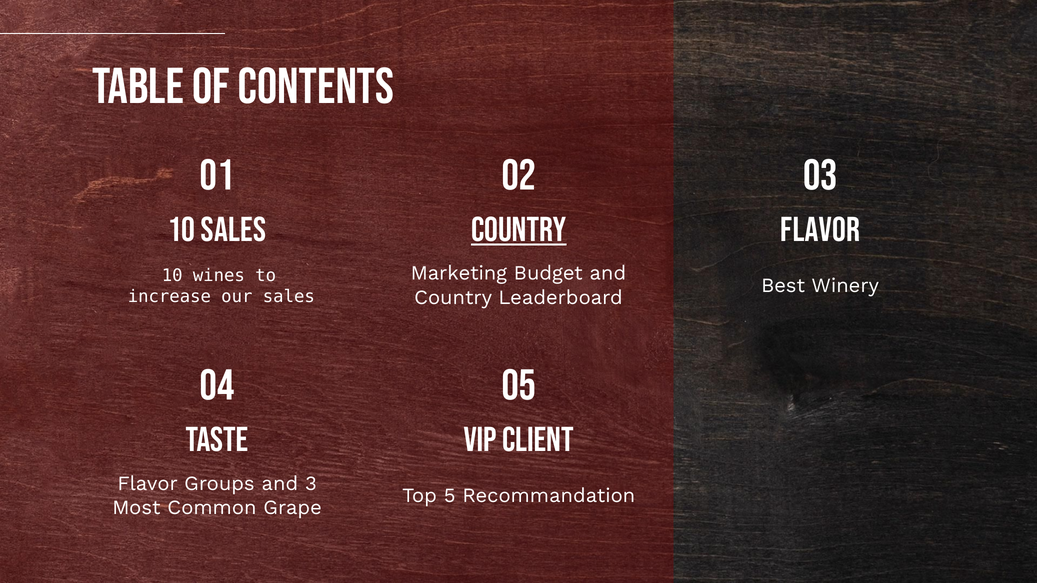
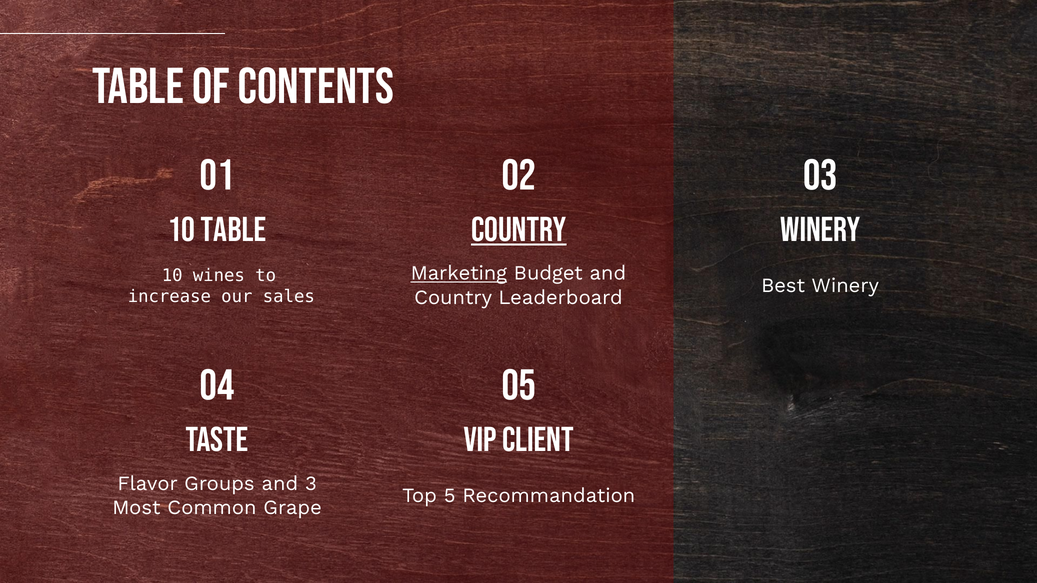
10 Sales: Sales -> Table (234, 230)
Flavor: Flavor -> Winery (820, 230)
Marketing underline: none -> present (459, 273)
